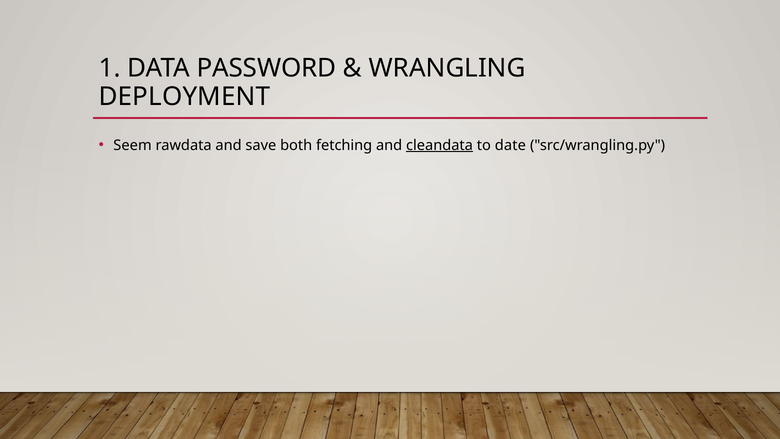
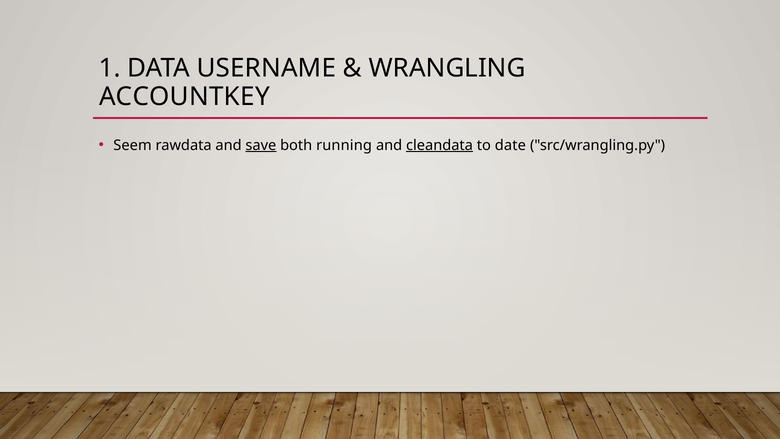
PASSWORD: PASSWORD -> USERNAME (266, 68)
DEPLOYMENT: DEPLOYMENT -> ACCOUNTKEY (184, 96)
save underline: none -> present (261, 145)
fetching: fetching -> running (344, 145)
